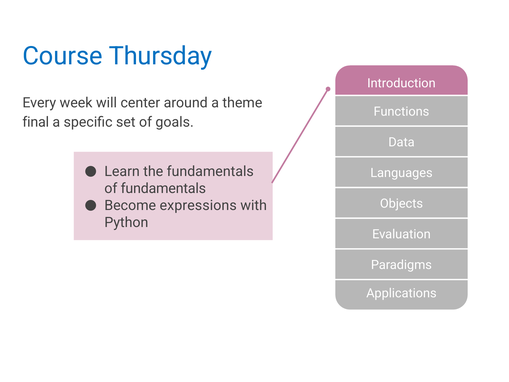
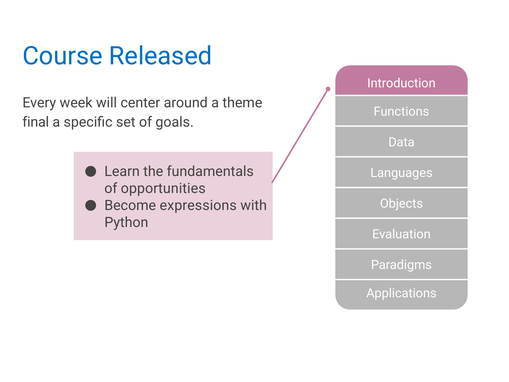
Thursday: Thursday -> Released (161, 56)
of fundamentals: fundamentals -> opportunities (163, 188)
